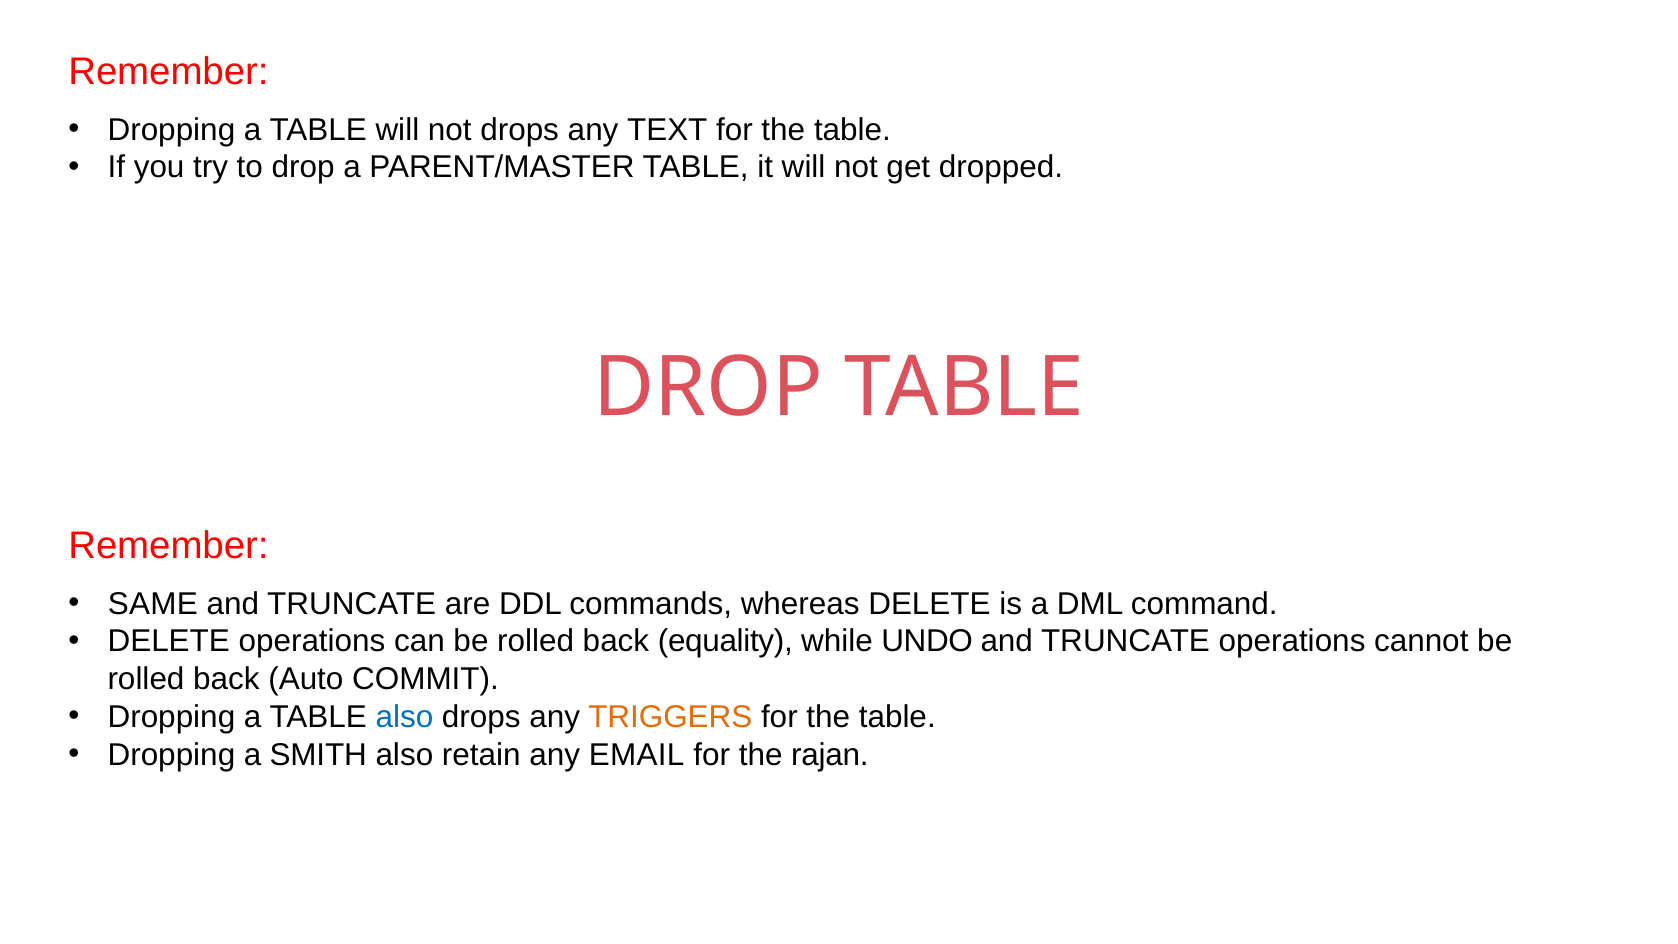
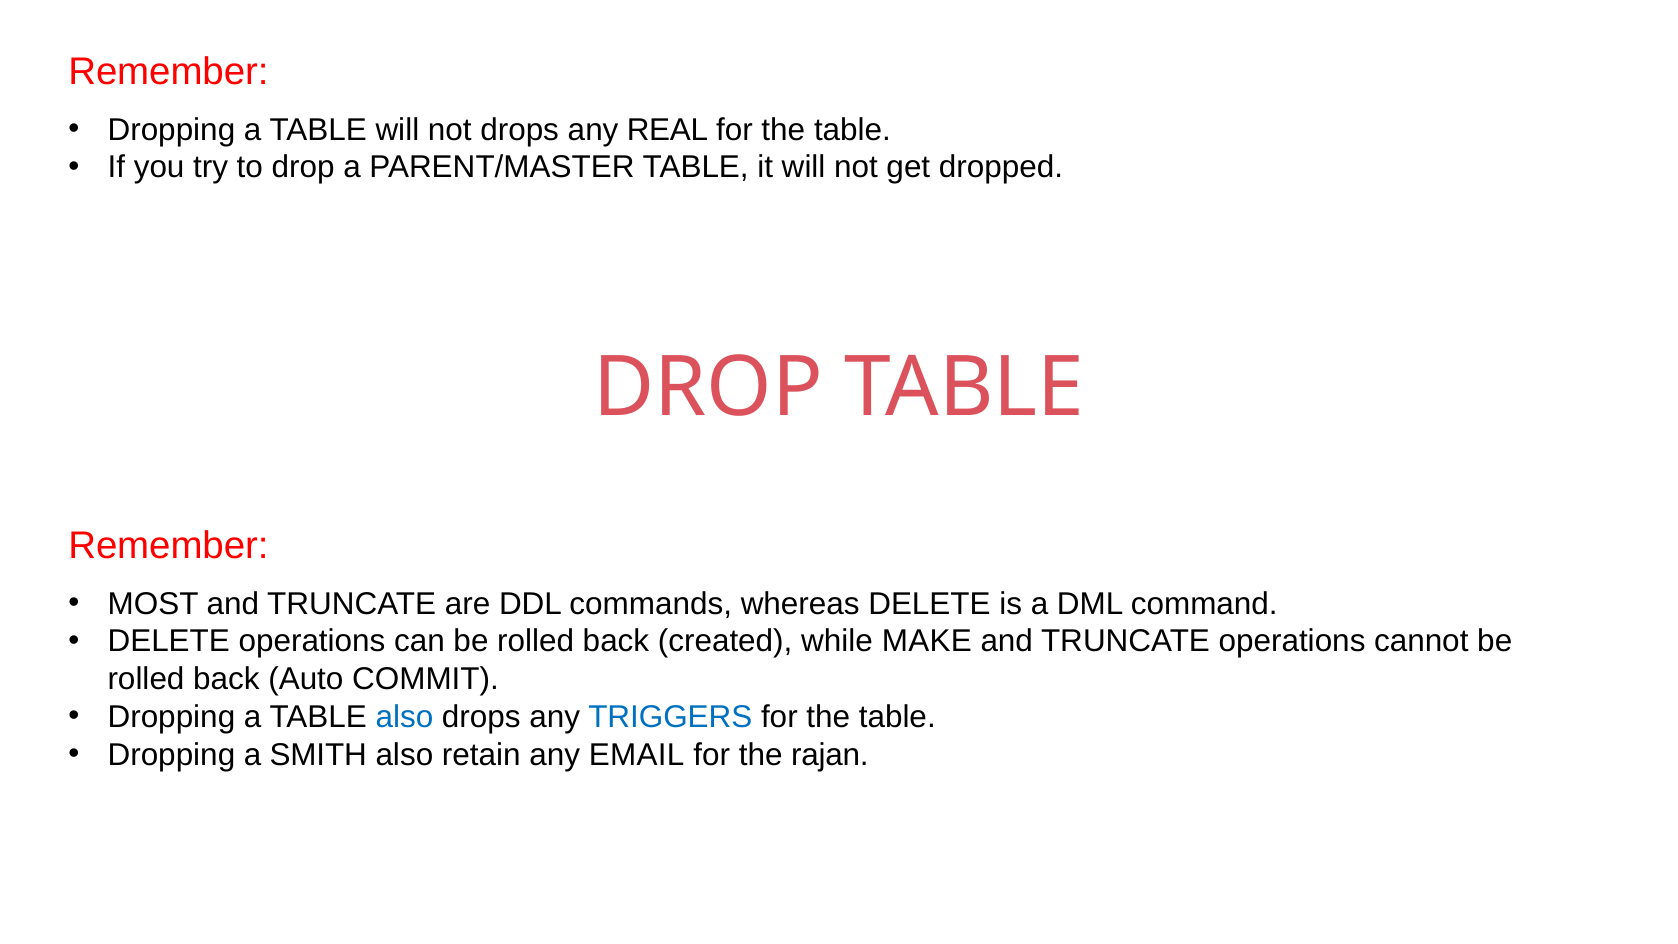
TEXT: TEXT -> REAL (667, 130)
SAME: SAME -> MOST (153, 604)
equality: equality -> created (725, 641)
UNDO: UNDO -> MAKE (927, 641)
TRIGGERS colour: orange -> blue (670, 717)
